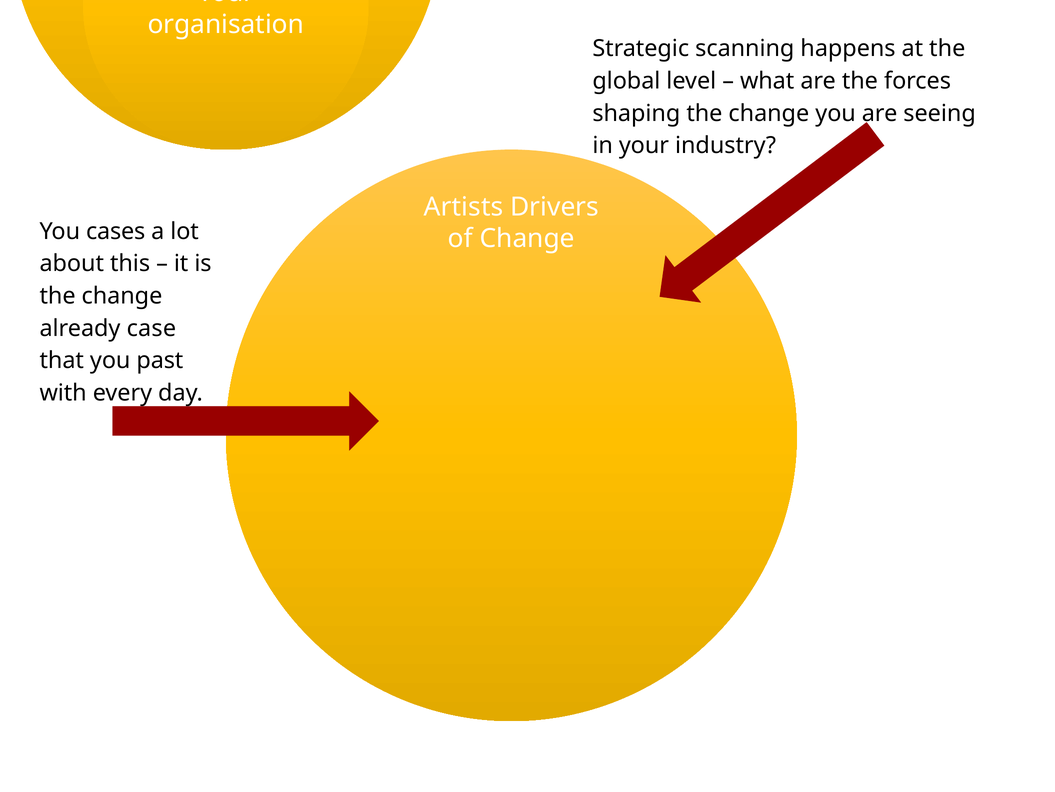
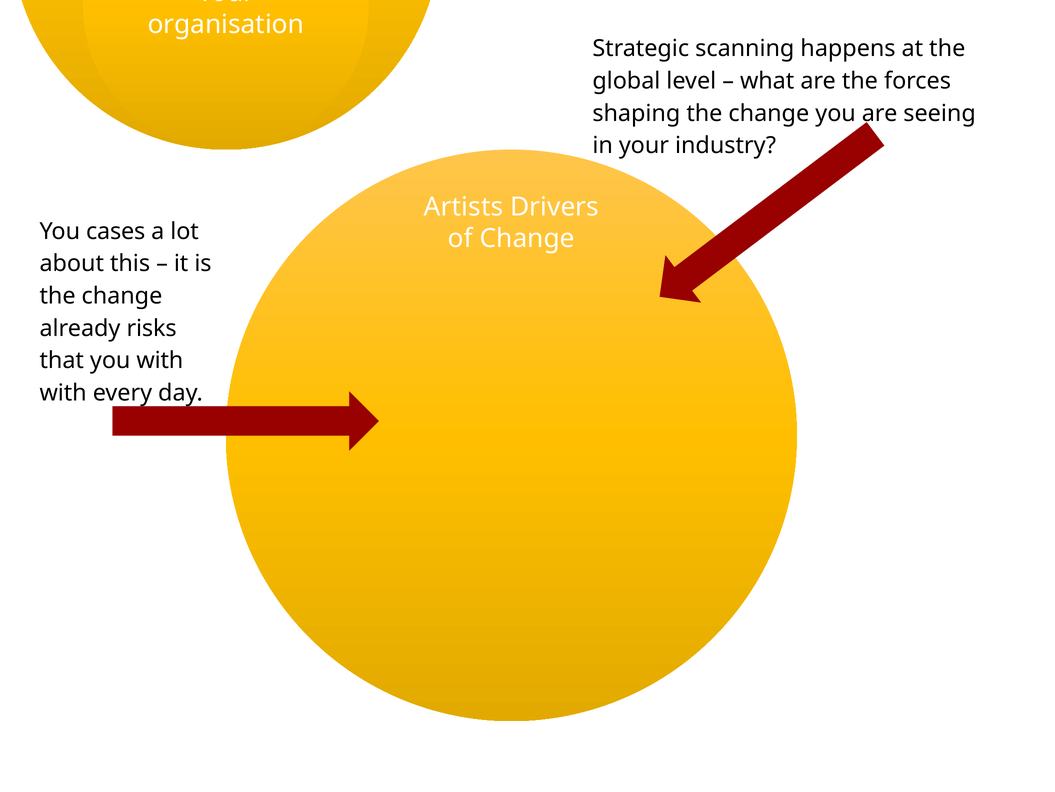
case: case -> risks (152, 328)
you past: past -> with (160, 360)
